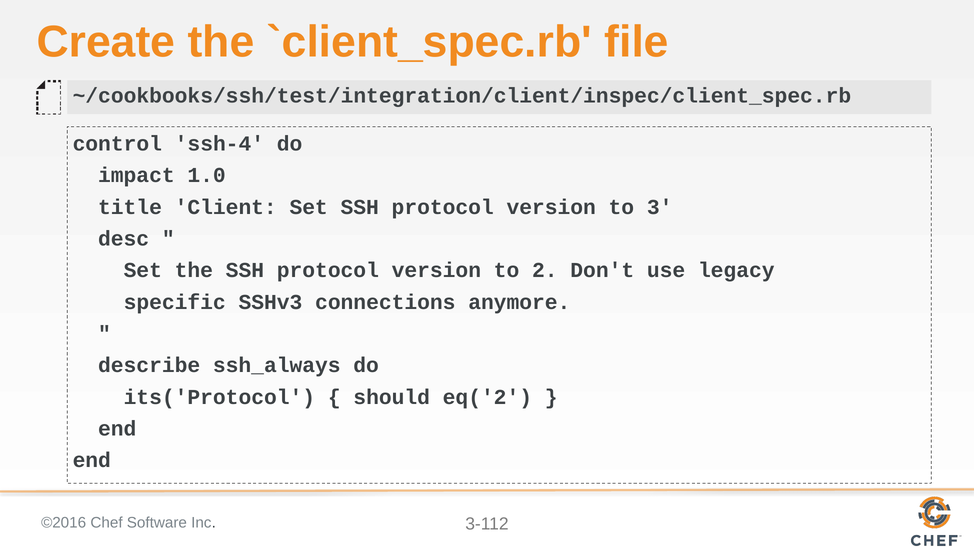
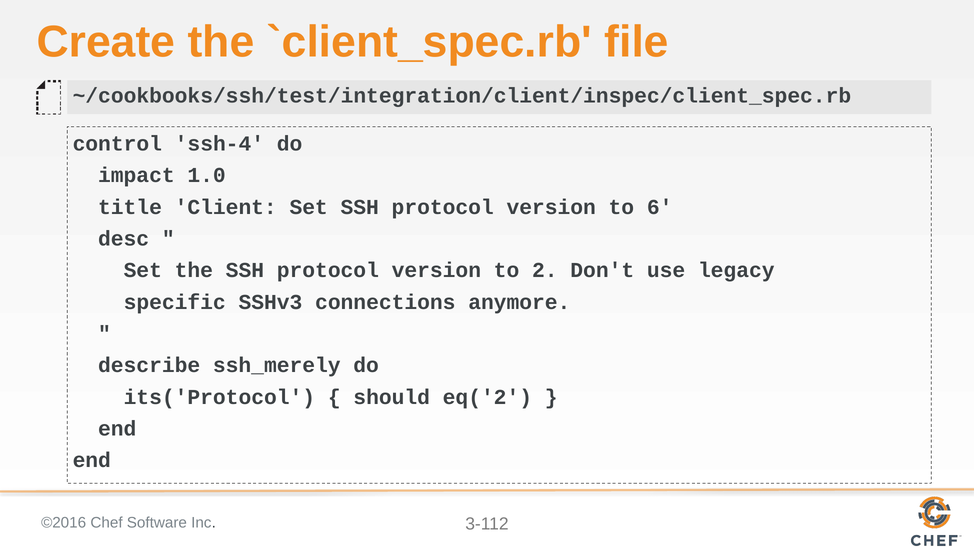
3: 3 -> 6 (660, 207)
ssh_always: ssh_always -> ssh_merely (277, 365)
